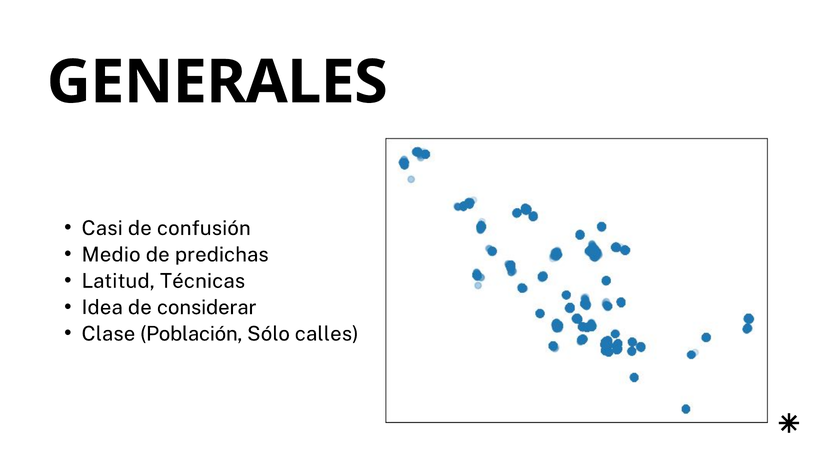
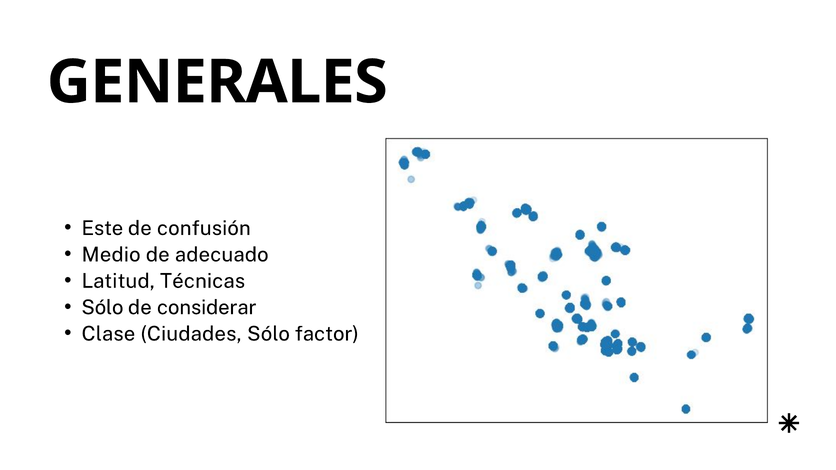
Casi: Casi -> Este (102, 228)
predichas: predichas -> adecuado (222, 255)
Idea: Idea -> Sólo (102, 308)
Población: Población -> Ciudades (191, 334)
calles: calles -> factor (327, 334)
